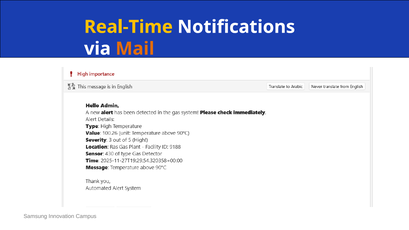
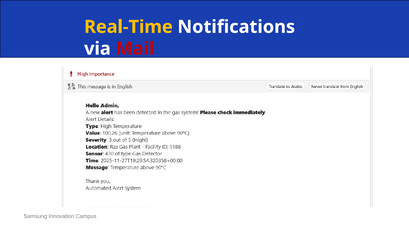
Mail colour: orange -> red (135, 49)
